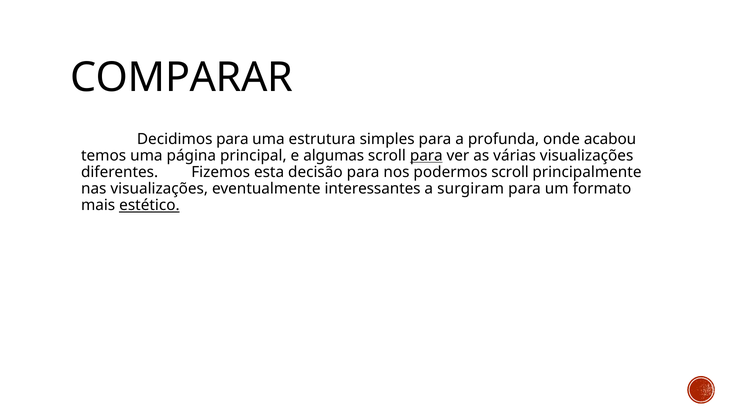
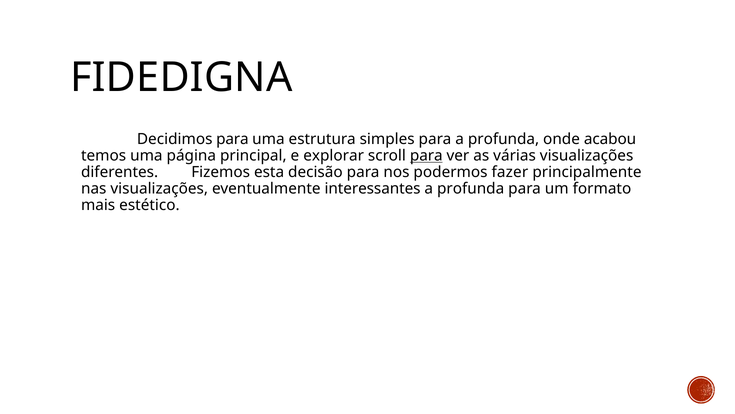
COMPARAR: COMPARAR -> FIDEDIGNA (181, 77)
algumas: algumas -> explorar (334, 155)
podermos scroll: scroll -> fazer (510, 172)
surgiram: surgiram -> profunda (471, 189)
estético underline: present -> none (149, 205)
